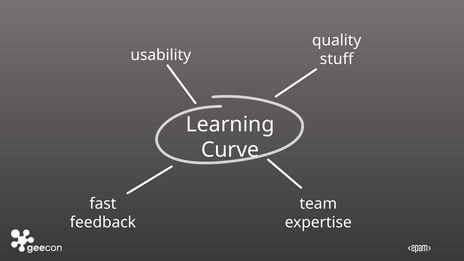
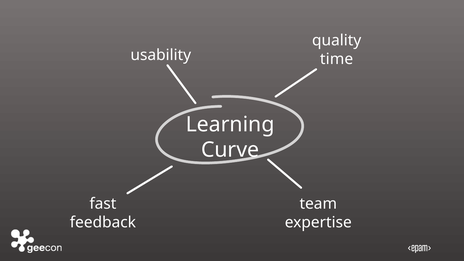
stuff: stuff -> time (337, 59)
